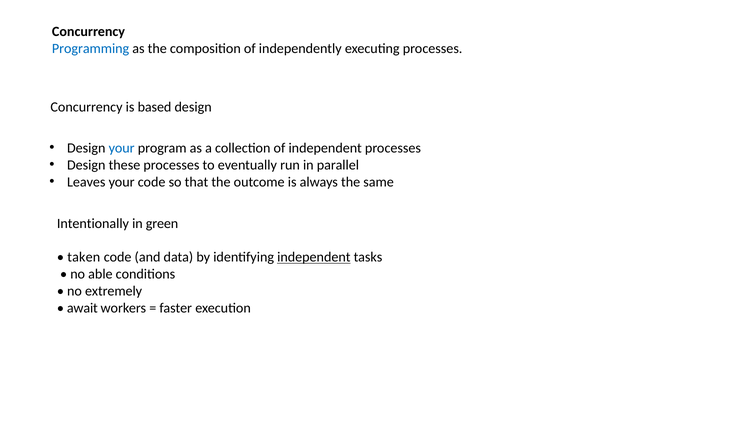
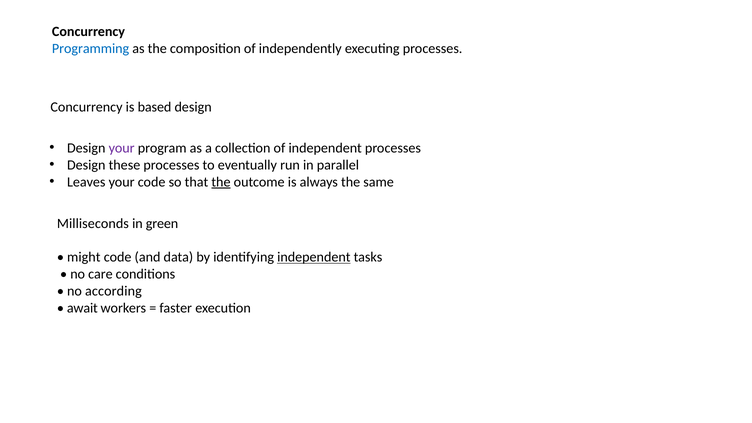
your colour: blue -> purple (122, 148)
the underline: none -> present (221, 182)
Intentionally: Intentionally -> Milliseconds (93, 223)
taken: taken -> might (84, 257)
able: able -> care (100, 274)
extremely: extremely -> according (113, 291)
